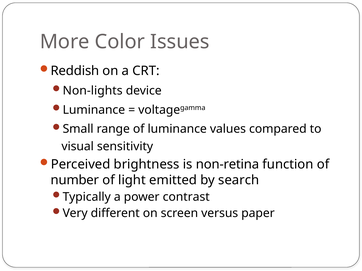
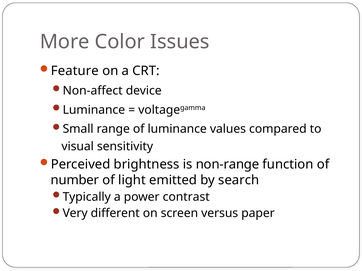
Reddish: Reddish -> Feature (75, 71)
Non-lights: Non-lights -> Non-affect (93, 91)
non-retina: non-retina -> non-range (228, 165)
